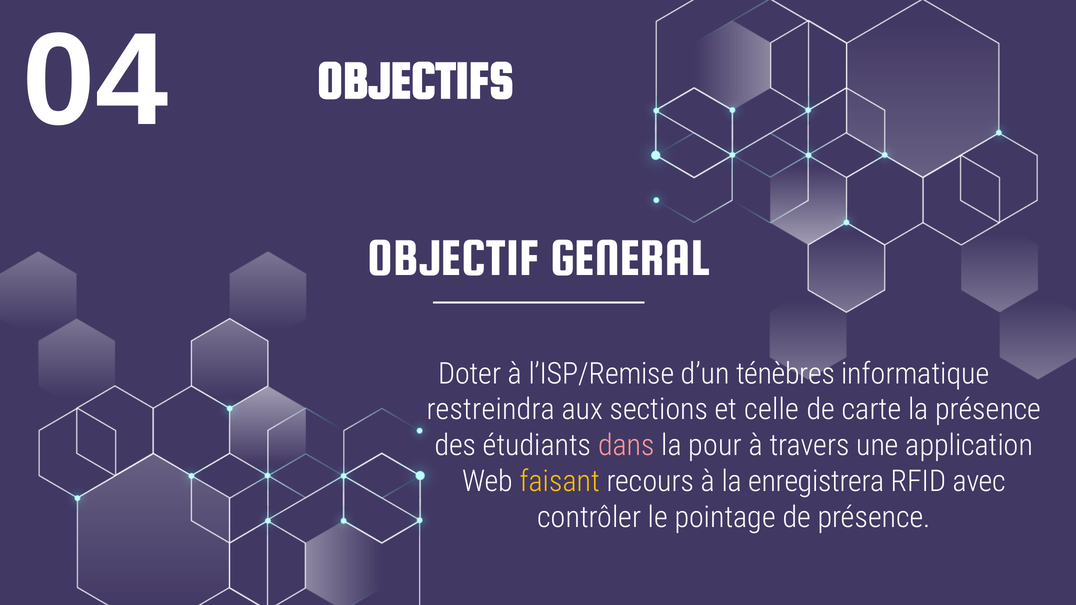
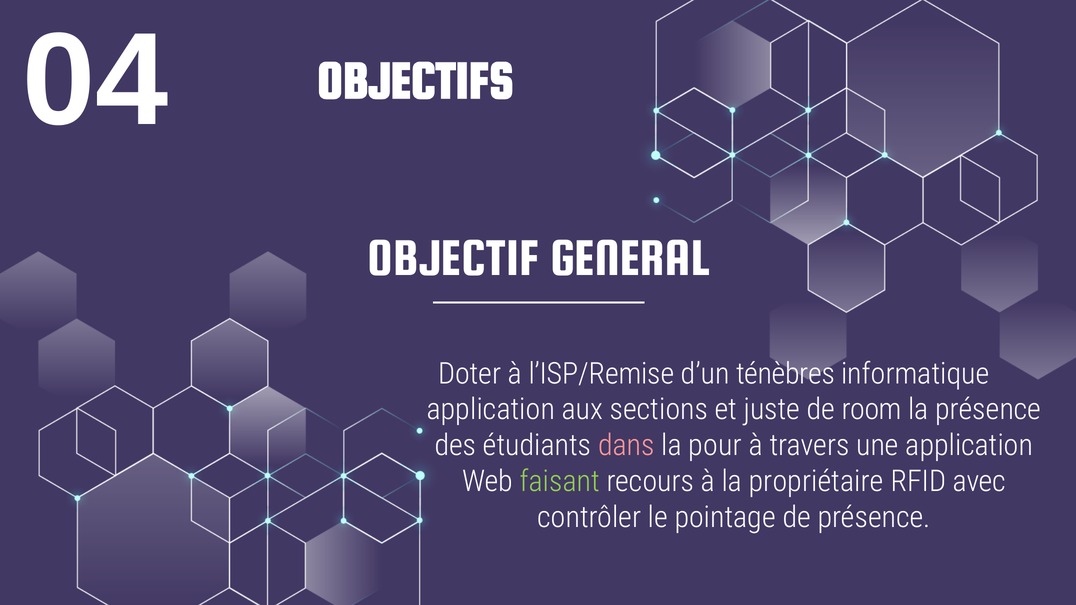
restreindra: restreindra -> application (491, 410)
celle: celle -> juste (772, 410)
carte: carte -> room (872, 410)
faisant colour: yellow -> light green (560, 482)
enregistrera: enregistrera -> propriétaire (816, 482)
